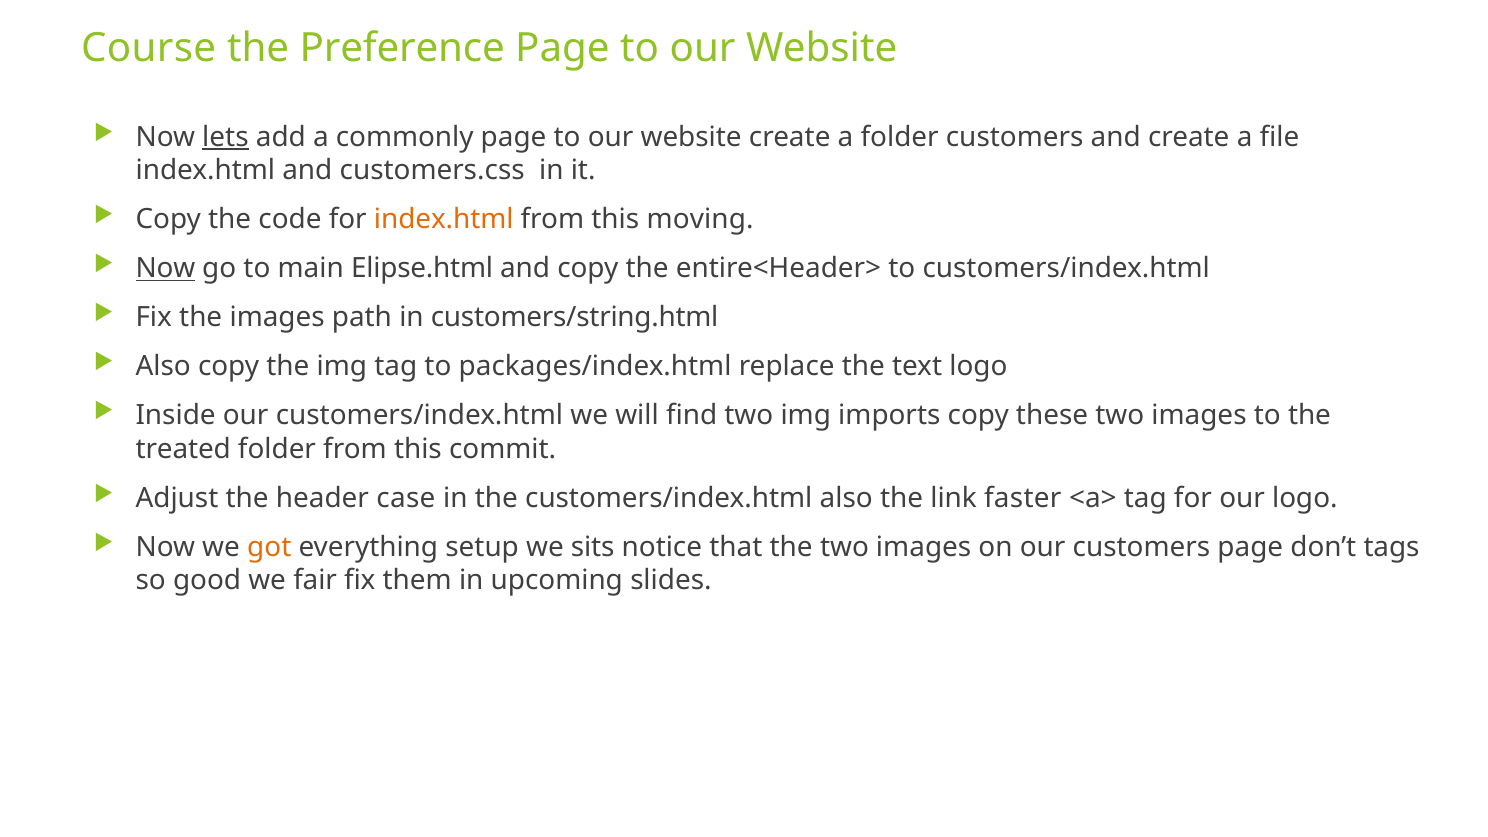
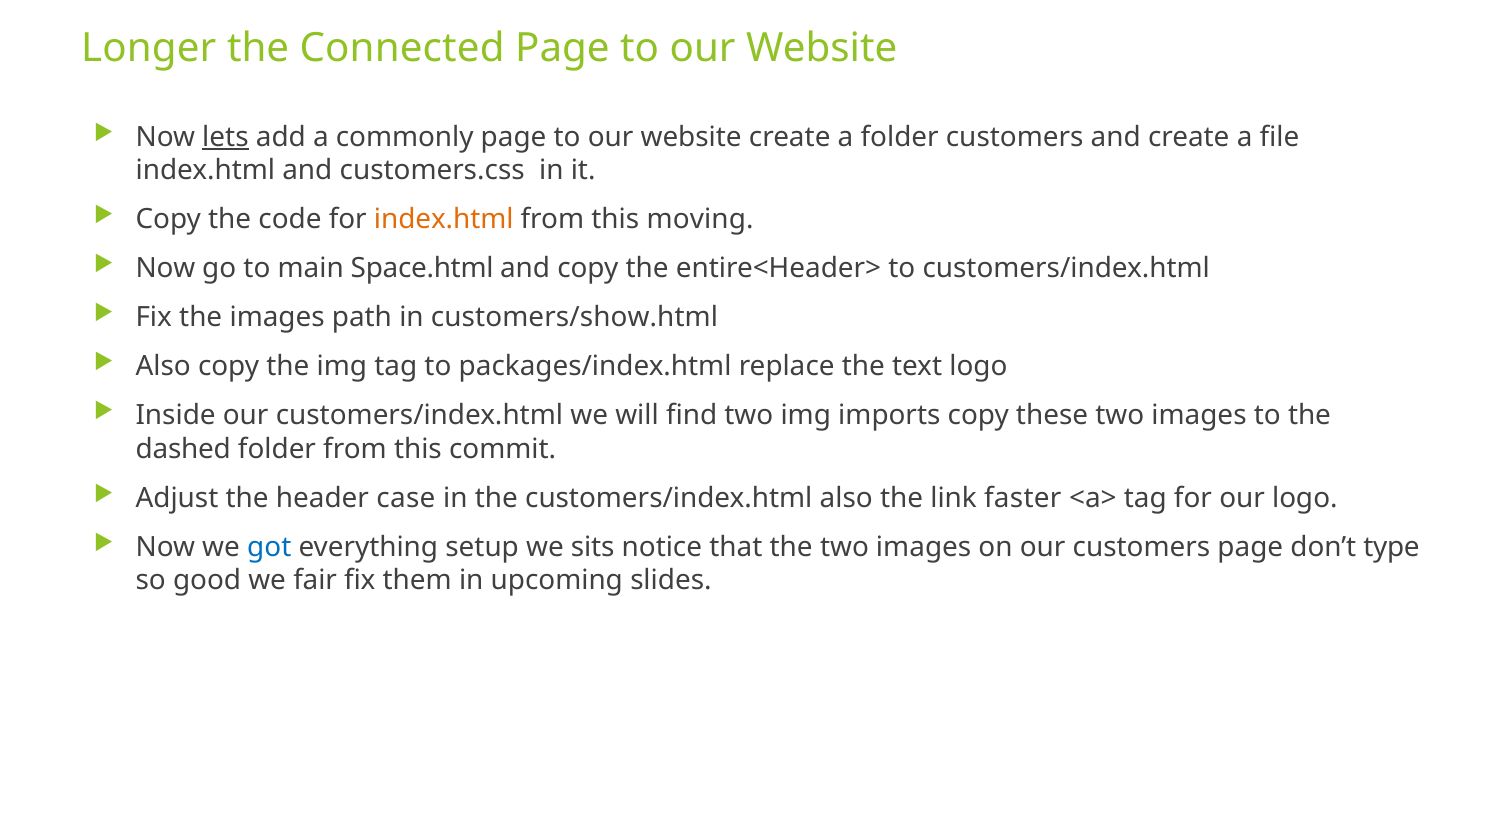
Course: Course -> Longer (149, 49)
Preference: Preference -> Connected (402, 49)
Now underline: present -> none (165, 269)
Elipse.html: Elipse.html -> Space.html (422, 269)
customers/string.html: customers/string.html -> customers/show.html (574, 318)
treated: treated -> dashed (183, 449)
got colour: orange -> blue (269, 547)
tags: tags -> type (1392, 547)
